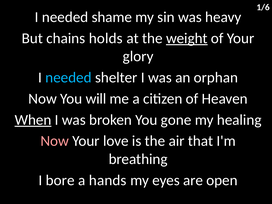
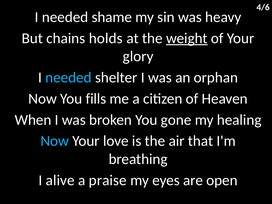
1/6: 1/6 -> 4/6 (263, 7)
will: will -> fills (96, 99)
When underline: present -> none (33, 120)
Now colour: pink -> light blue (55, 141)
bore: bore -> alive (60, 180)
hands: hands -> praise (108, 180)
